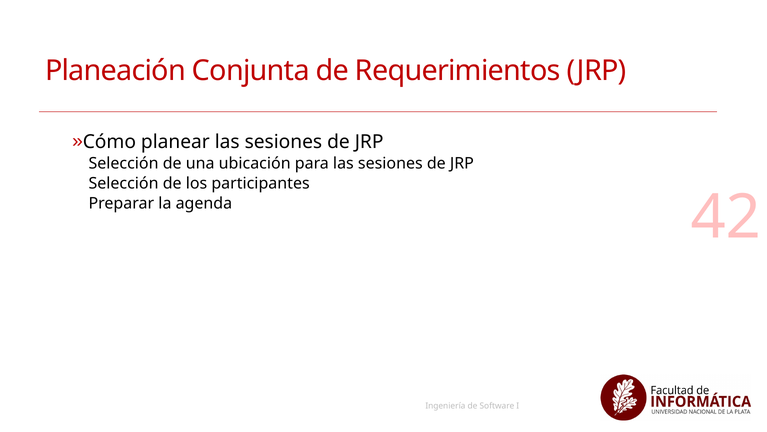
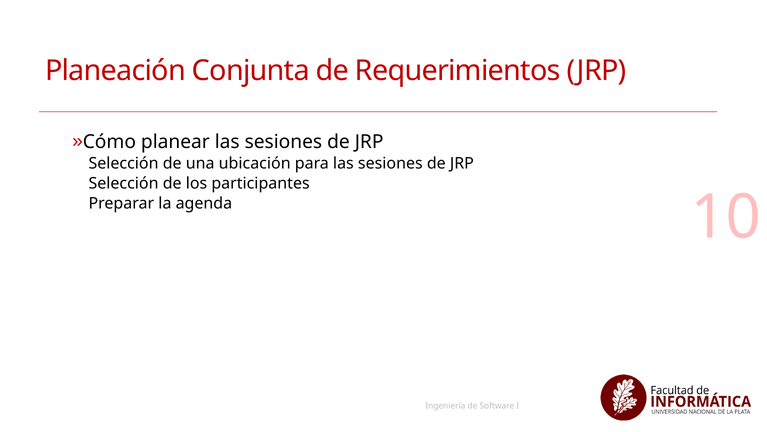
42: 42 -> 10 (726, 217)
